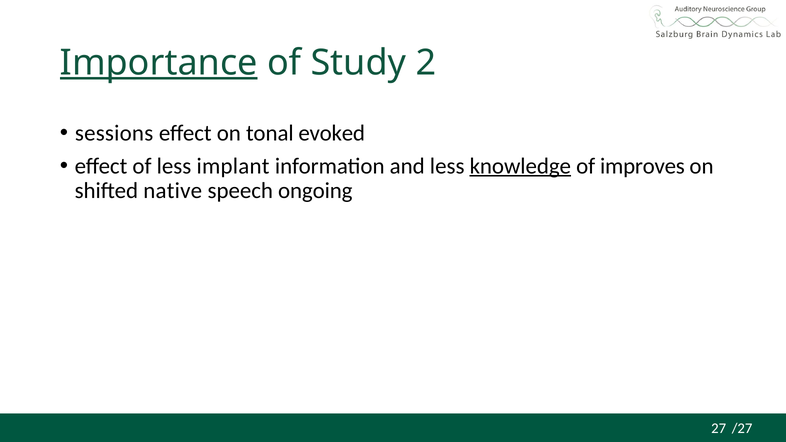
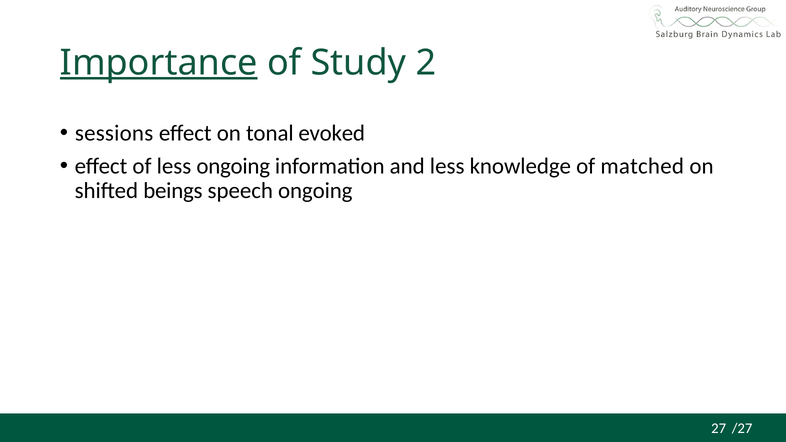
less implant: implant -> ongoing (233, 166)
knowledge underline: present -> none (520, 166)
improves: improves -> matched (642, 166)
native: native -> beings (173, 191)
